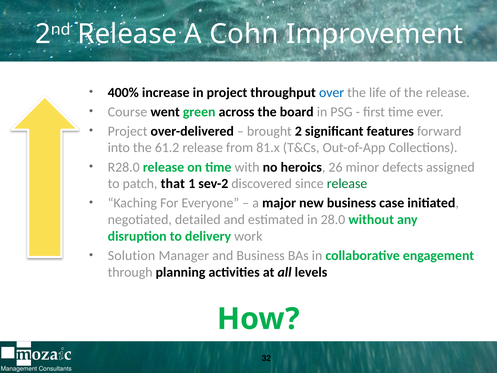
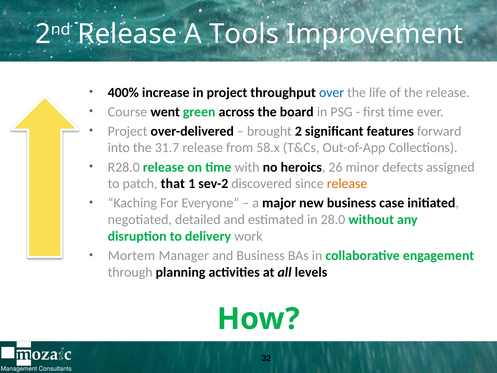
Cohn: Cohn -> Tools (244, 34)
61.2: 61.2 -> 31.7 (167, 148)
81.x: 81.x -> 58.x (268, 148)
release colour: green -> orange (347, 184)
Solution: Solution -> Mortem (132, 255)
